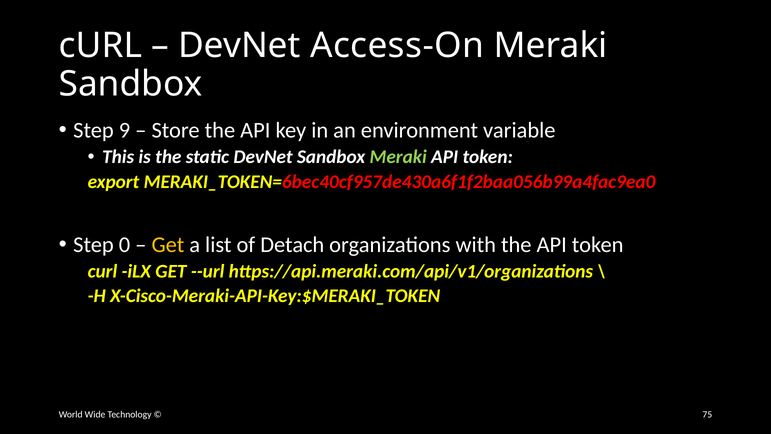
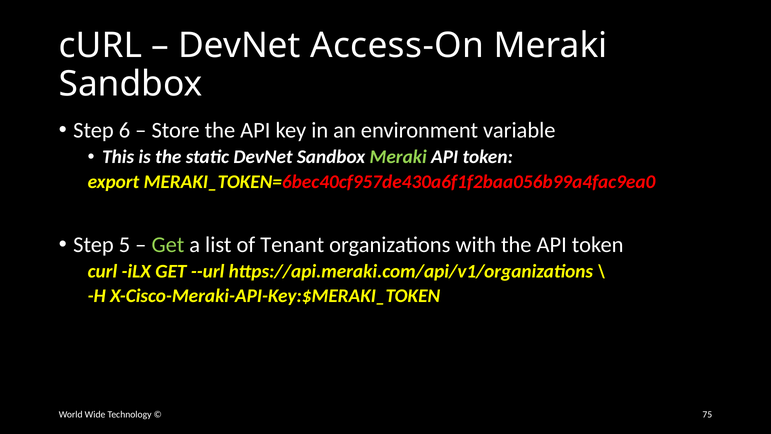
9: 9 -> 6 (124, 130)
0: 0 -> 5 (124, 244)
Get colour: yellow -> light green (168, 244)
Detach: Detach -> Tenant (292, 244)
